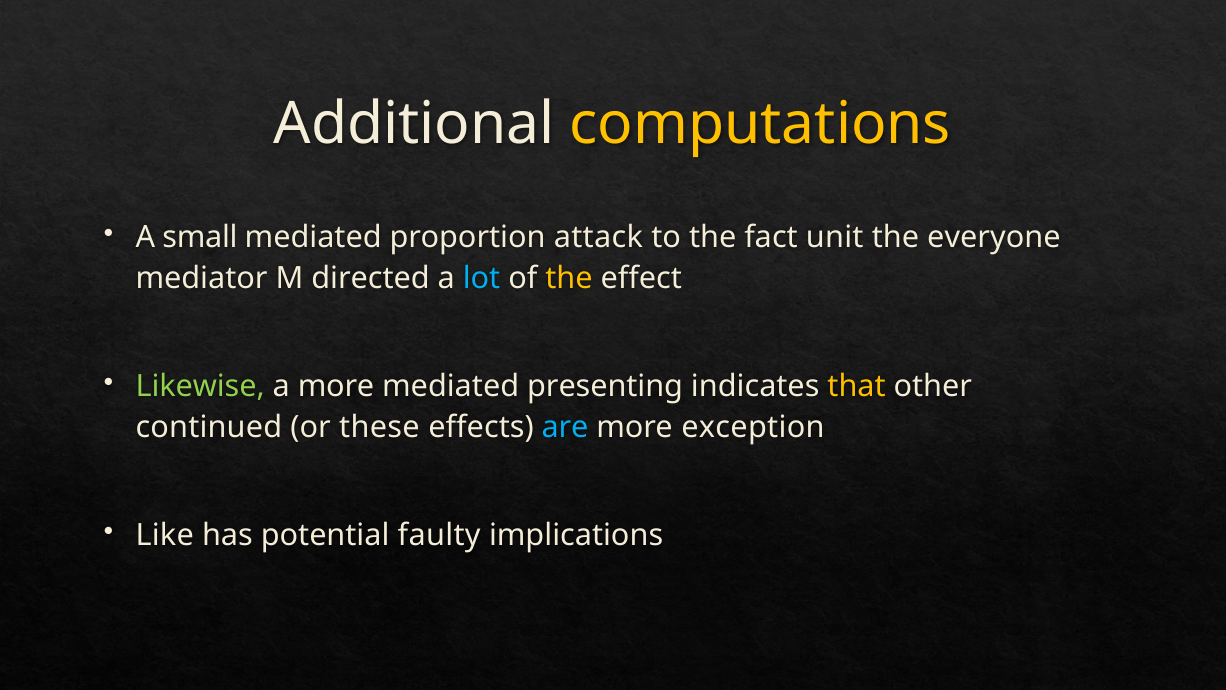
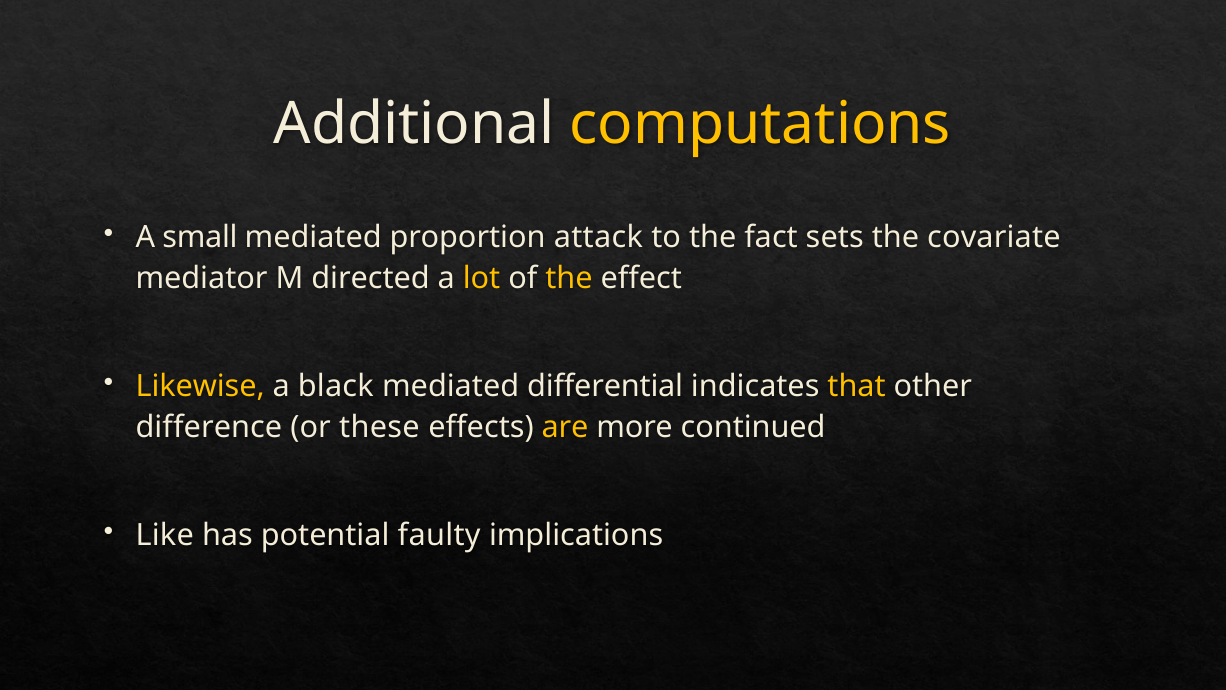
unit: unit -> sets (835, 238)
everyone: everyone -> covariate (994, 238)
lot colour: light blue -> yellow (482, 278)
Likewise colour: light green -> yellow (200, 386)
a more: more -> black (336, 386)
presenting: presenting -> differential (605, 386)
continued: continued -> difference (209, 427)
are colour: light blue -> yellow (565, 427)
exception: exception -> continued (753, 427)
